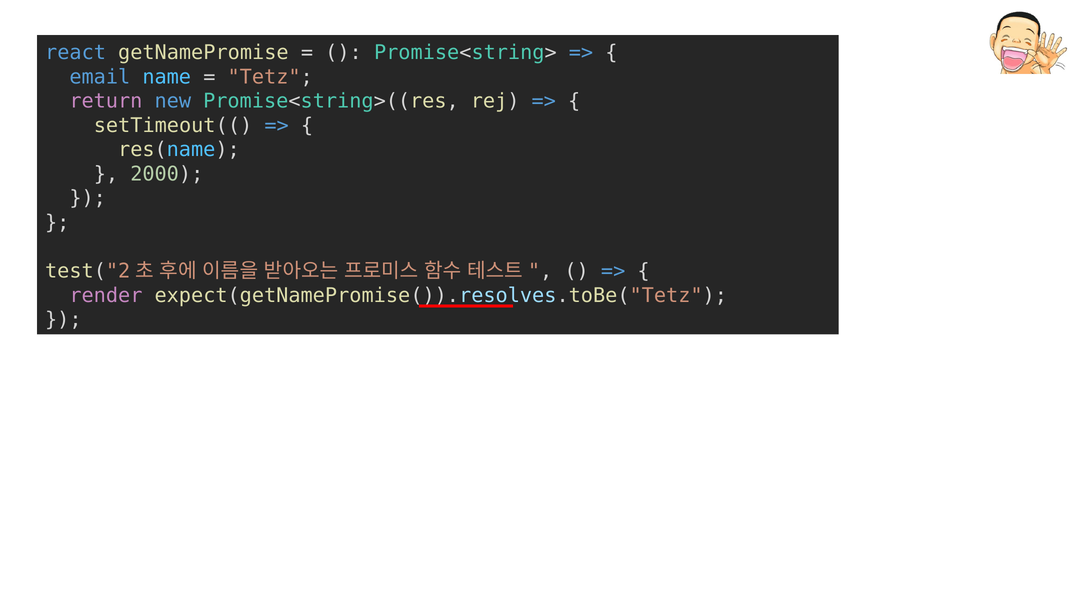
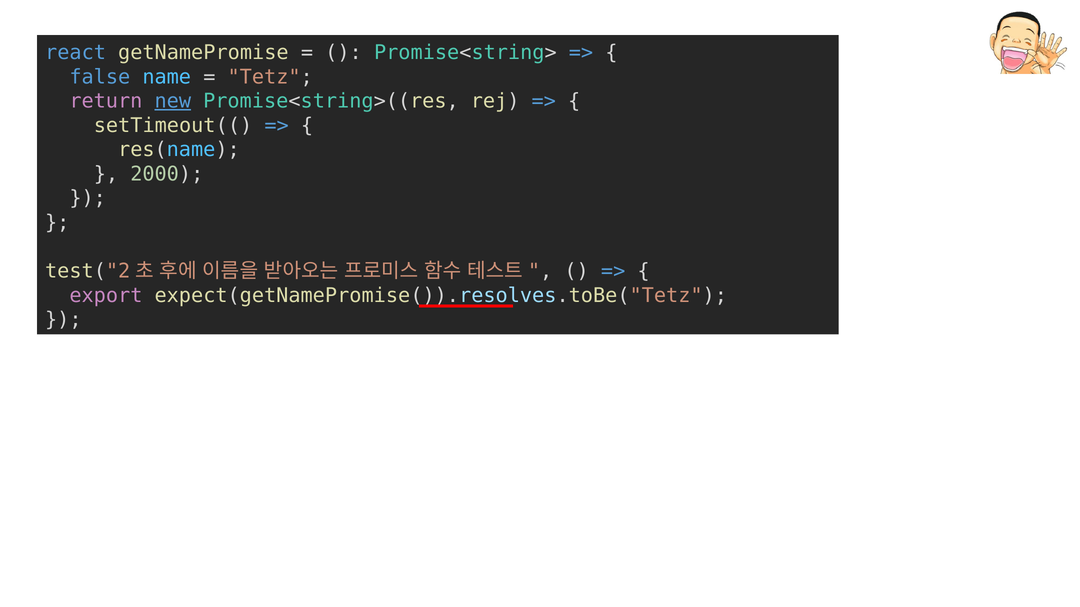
email: email -> false (100, 77)
new underline: none -> present (173, 101)
render: render -> export (106, 296)
